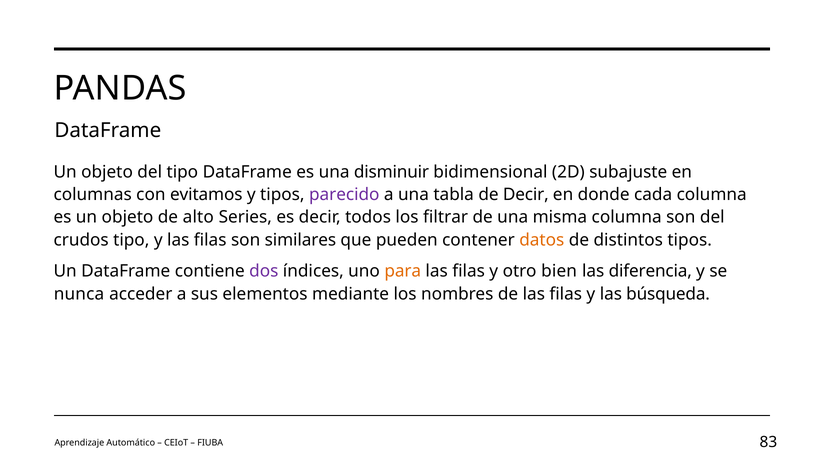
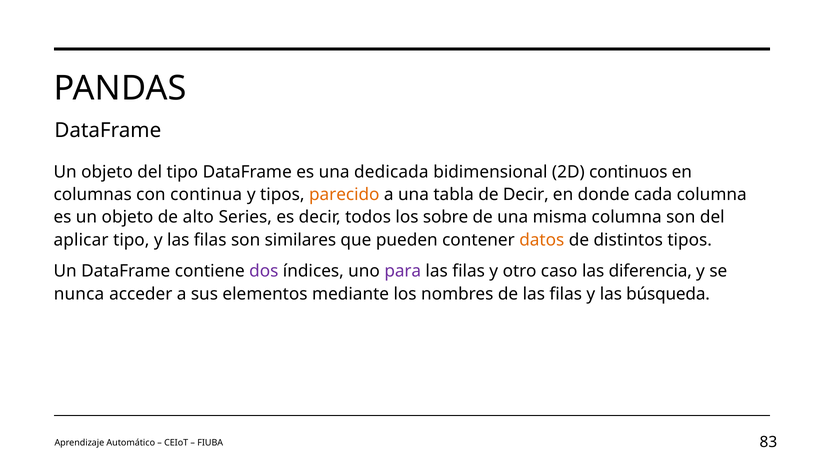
disminuir: disminuir -> dedicada (391, 172)
subajuste: subajuste -> continuos (628, 172)
evitamos: evitamos -> continua (206, 194)
parecido colour: purple -> orange (344, 194)
filtrar: filtrar -> sobre (446, 217)
crudos: crudos -> aplicar (81, 240)
para colour: orange -> purple (403, 271)
bien: bien -> caso (559, 271)
